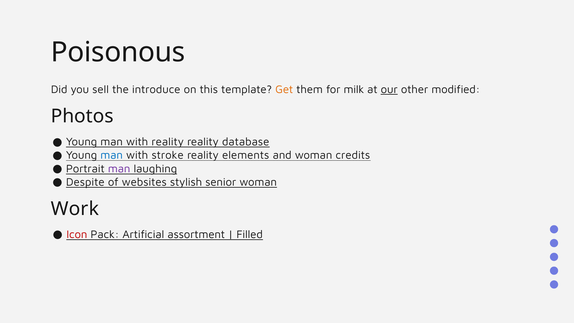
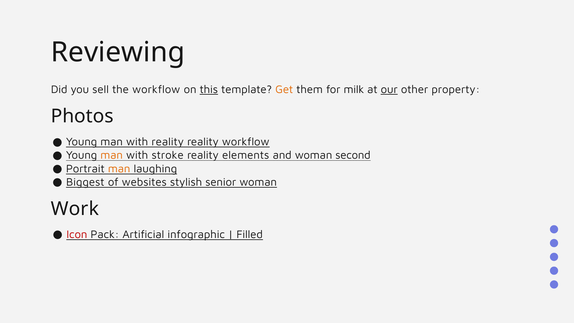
Poisonous: Poisonous -> Reviewing (118, 52)
the introduce: introduce -> workflow (156, 90)
this underline: none -> present (209, 90)
modified: modified -> property (456, 90)
reality database: database -> workflow (246, 142)
man colour: blue -> orange (112, 155)
credits: credits -> second (353, 155)
man colour: purple -> orange (119, 169)
Despite: Despite -> Biggest (85, 182)
assortment: assortment -> infographic (196, 234)
